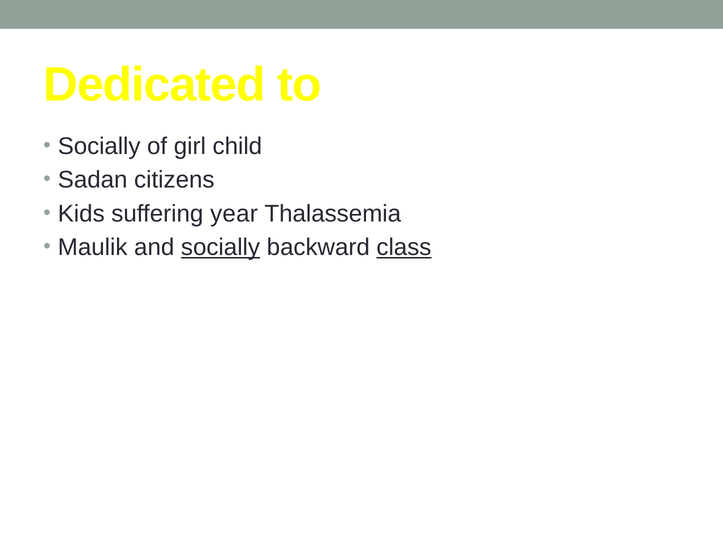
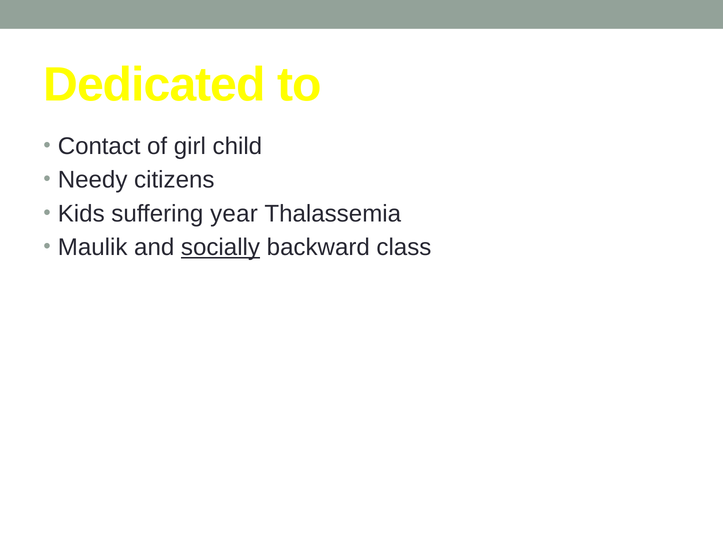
Socially: Socially -> Contact (99, 146)
Sadan: Sadan -> Needy (93, 180)
class underline: present -> none (404, 247)
